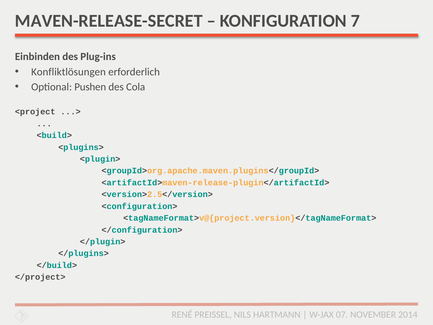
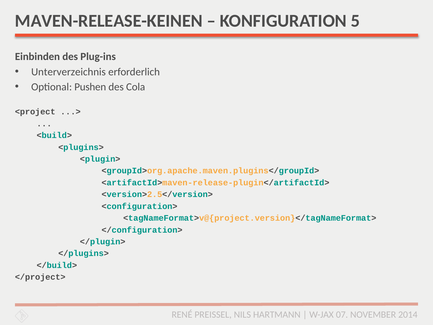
MAVEN-RELEASE-SECRET: MAVEN-RELEASE-SECRET -> MAVEN-RELEASE-KEINEN (109, 21)
7: 7 -> 5 (355, 21)
Konfliktlösungen: Konfliktlösungen -> Unterverzeichnis (68, 72)
